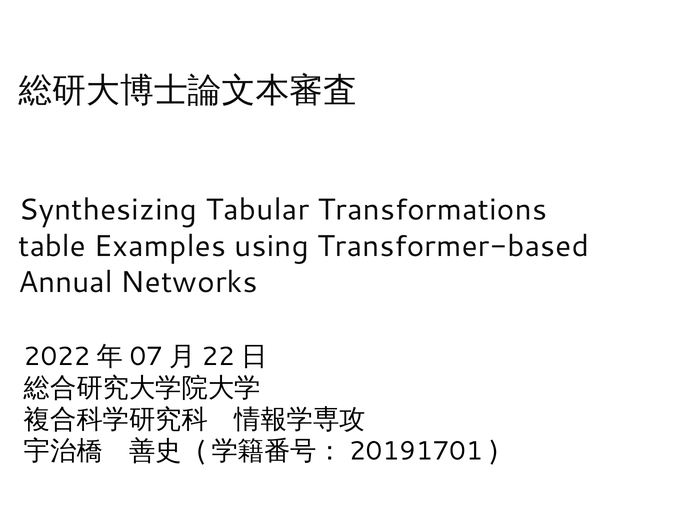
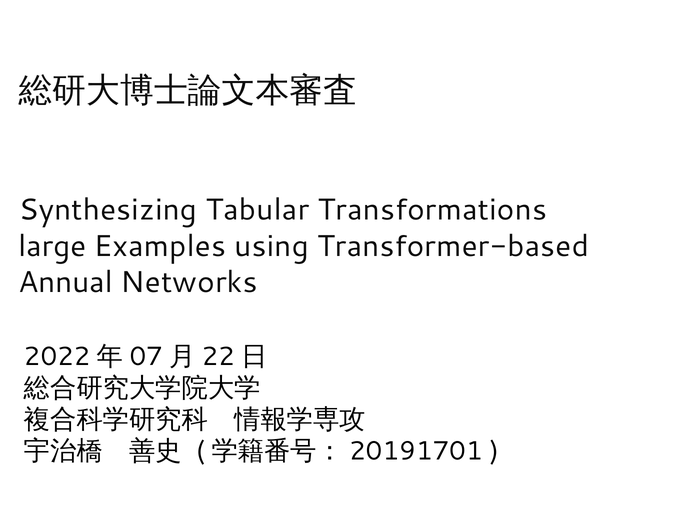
table: table -> large (52, 246)
